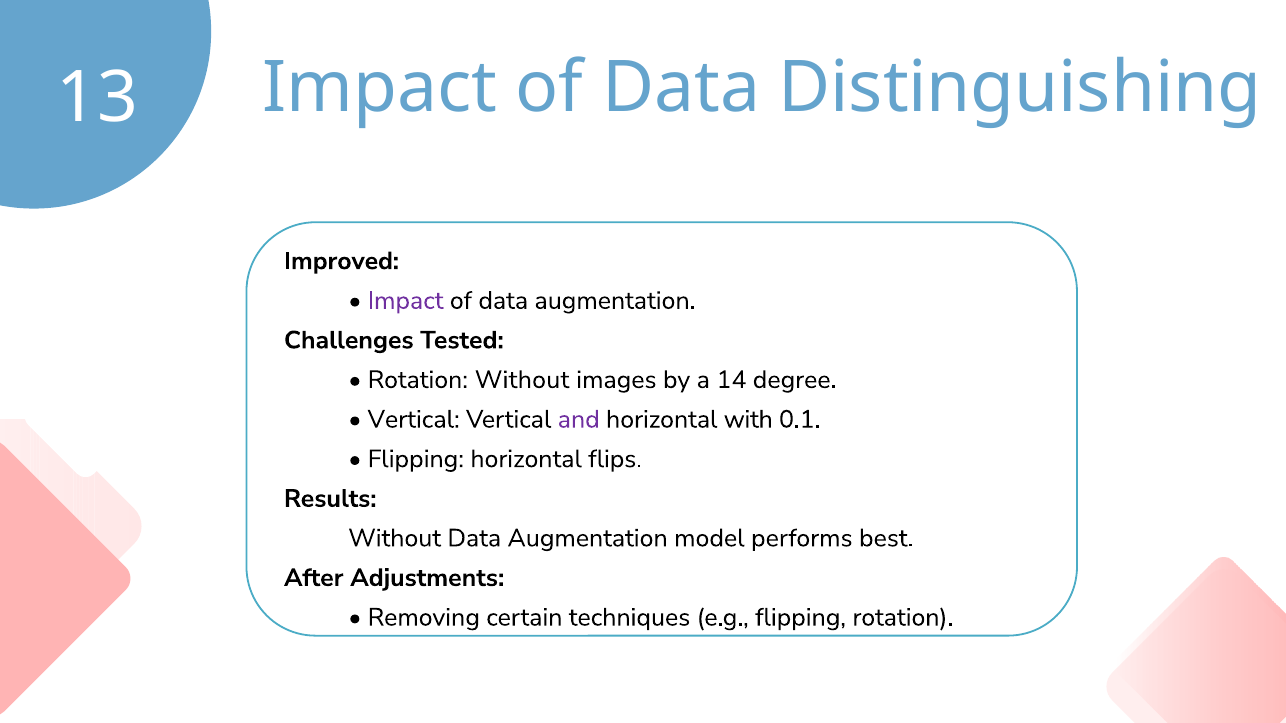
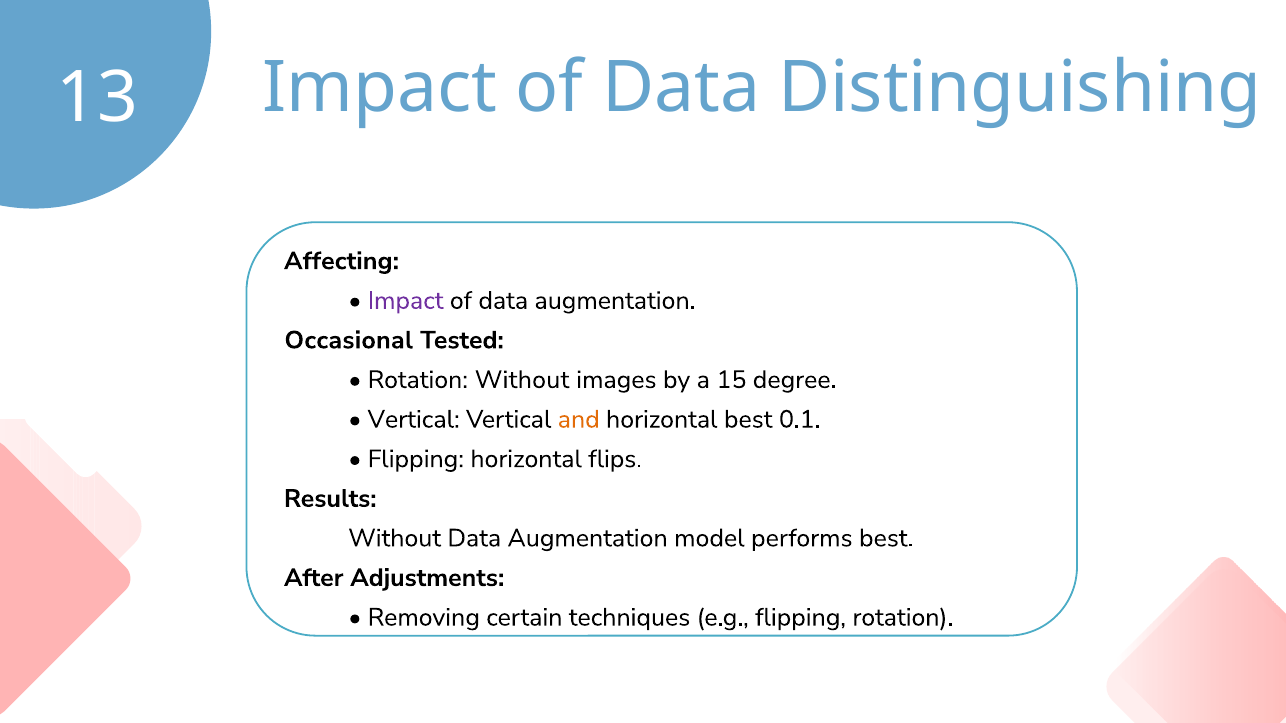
Improved: Improved -> Affecting (341, 261)
Challenges: Challenges -> Occasional (349, 340)
14: 14 -> 15 (731, 380)
and colour: purple -> orange (579, 420)
horizontal with: with -> best (748, 420)
